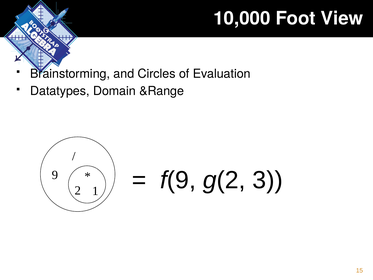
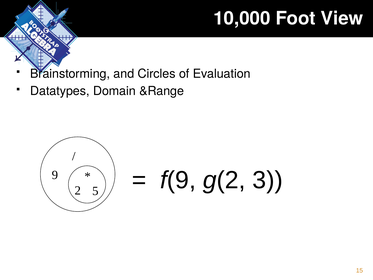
1: 1 -> 5 (95, 191)
